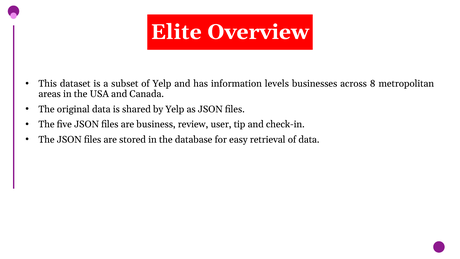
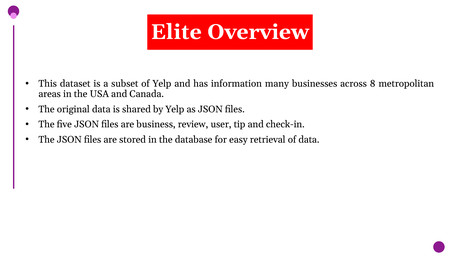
levels: levels -> many (277, 84)
